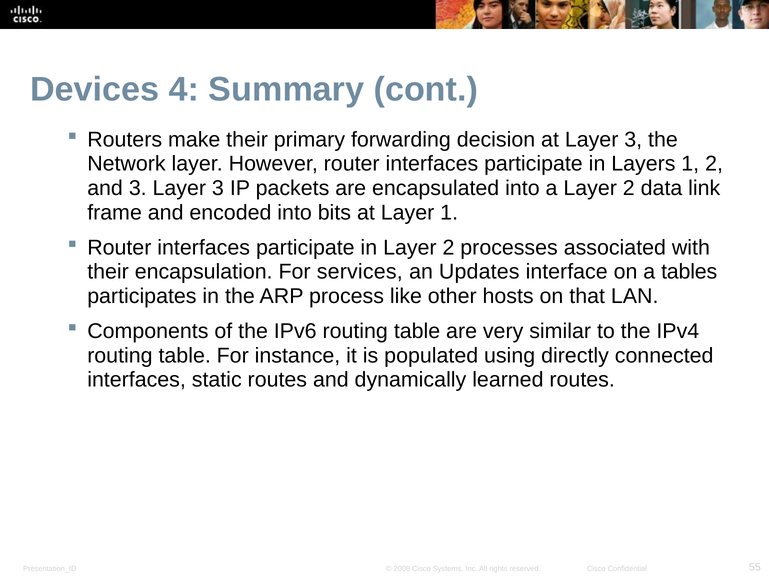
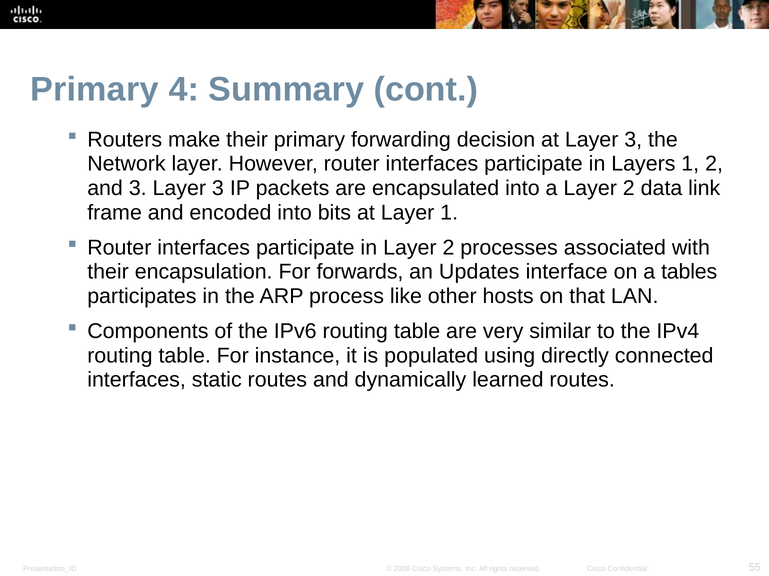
Devices: Devices -> Primary (94, 90)
services: services -> forwards (360, 272)
